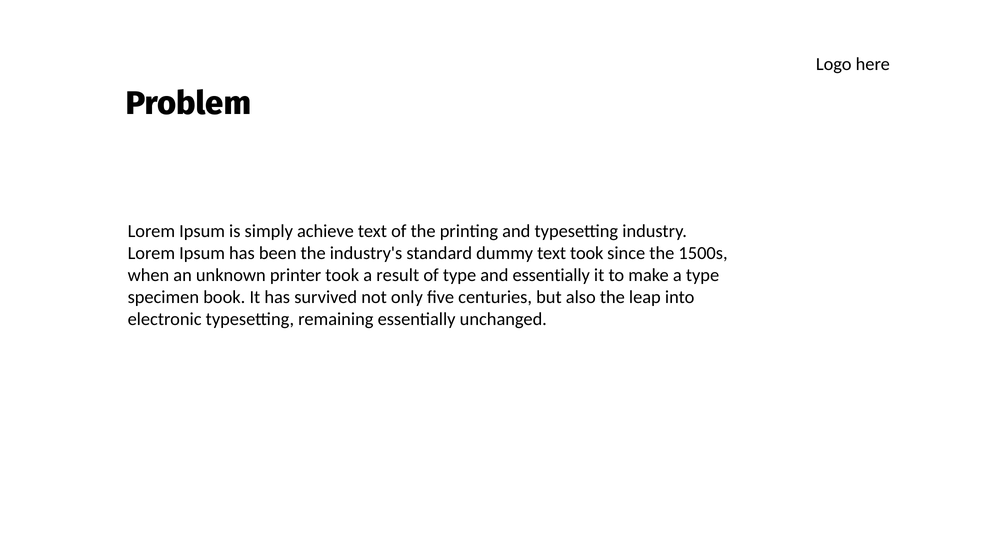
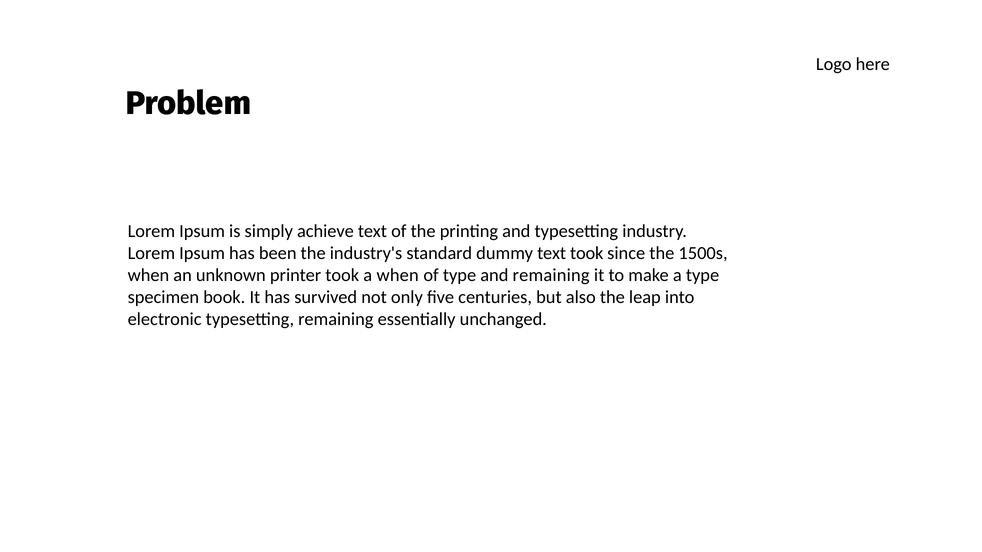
a result: result -> when (398, 275)
and essentially: essentially -> remaining (551, 275)
